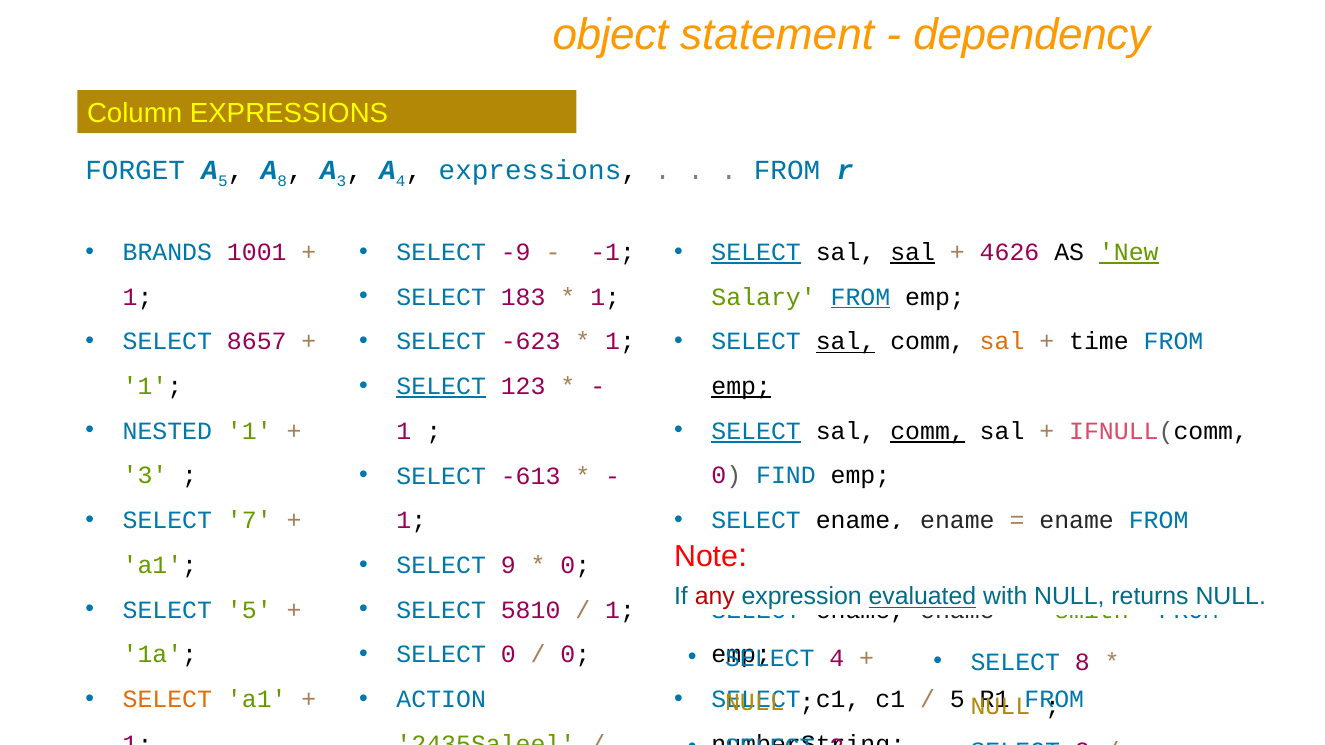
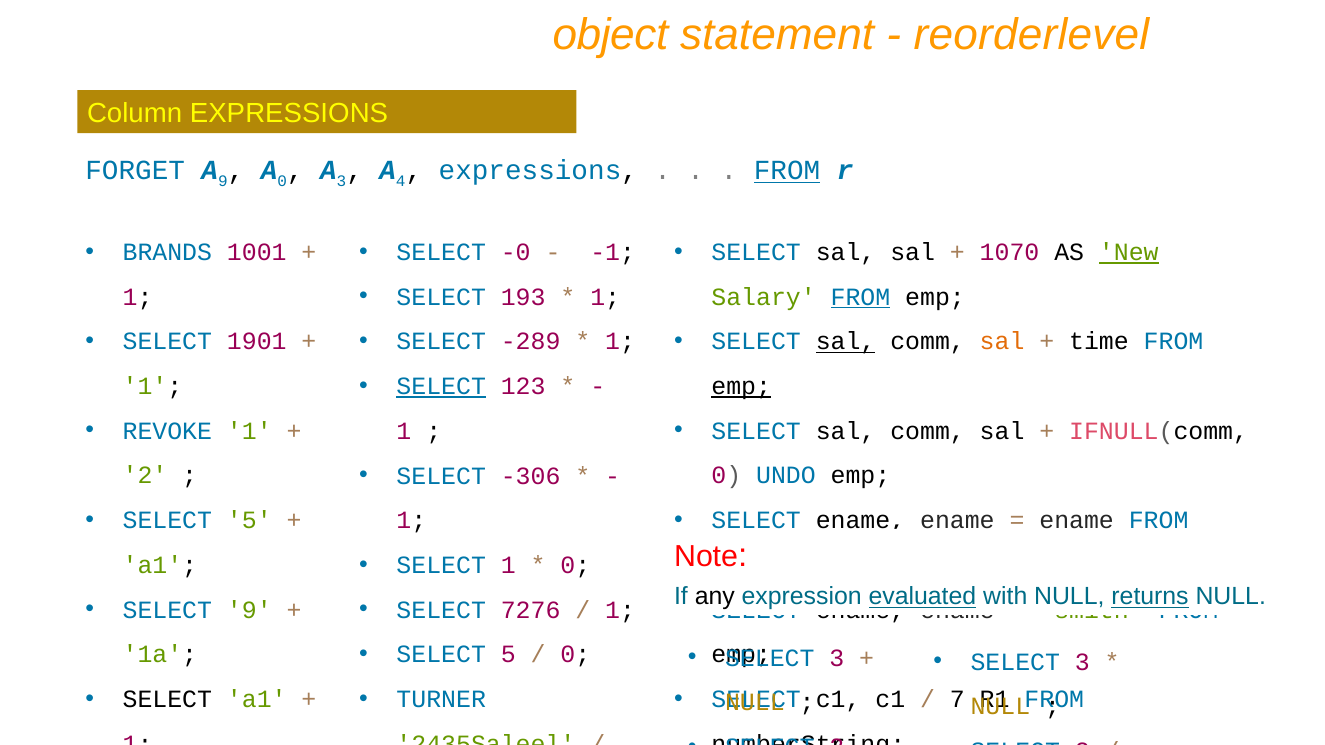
dependency: dependency -> reorderlevel (1031, 34)
5: 5 -> 9 (223, 182)
8: 8 -> 0 (282, 182)
FROM underline: none -> present (787, 171)
SELECT underline: present -> none (756, 252)
sal underline: present -> none (913, 252)
4626: 4626 -> 1070 (1010, 252)
-9: -9 -> -0 (516, 252)
183: 183 -> 193 (523, 297)
8657: 8657 -> 1901 (257, 342)
-623: -623 -> -289 (531, 342)
NESTED: NESTED -> REVOKE (167, 431)
SELECT underline: present -> none (756, 431)
comm underline: present -> none (928, 431)
-613: -613 -> -306 (531, 476)
3: 3 -> 2 (145, 476)
FIND: FIND -> UNDO (786, 476)
7: 7 -> 5 (249, 521)
9: 9 -> 1 (508, 565)
any colour: red -> black (715, 597)
returns underline: none -> present (1150, 597)
SELECT 5: 5 -> 9 (249, 610)
5810: 5810 -> 7276 (531, 610)
0: 0 -> 5 (508, 655)
4: 4 -> 3 (837, 658)
8: 8 -> 3 (1082, 662)
SELECT colour: orange -> black (167, 700)
5: 5 -> 7 (957, 700)
ACTION: ACTION -> TURNER (441, 700)
